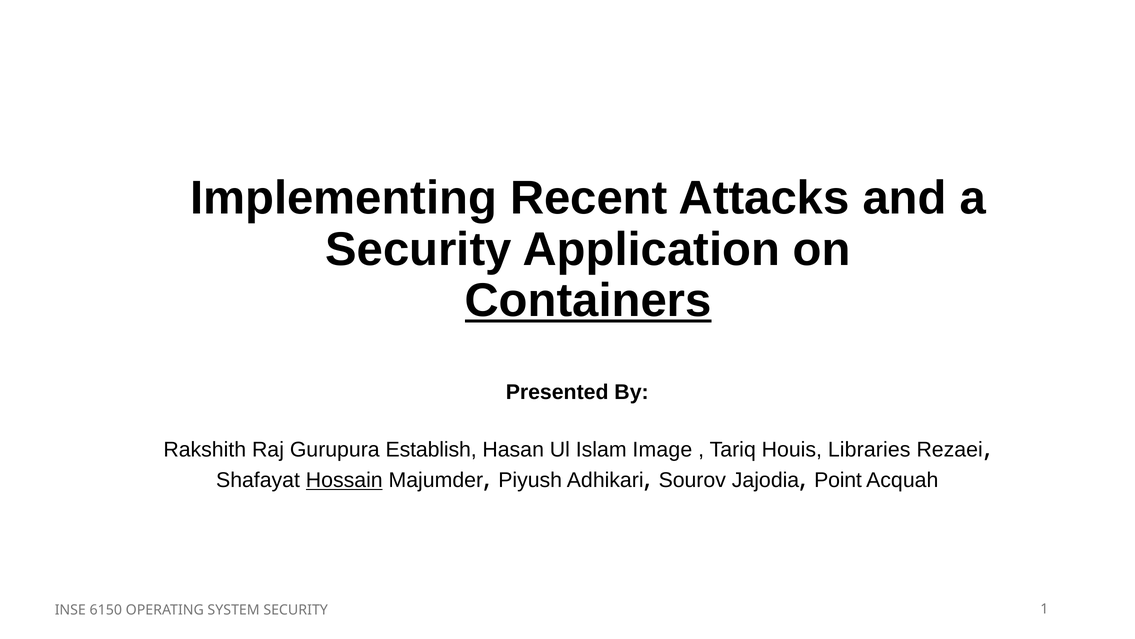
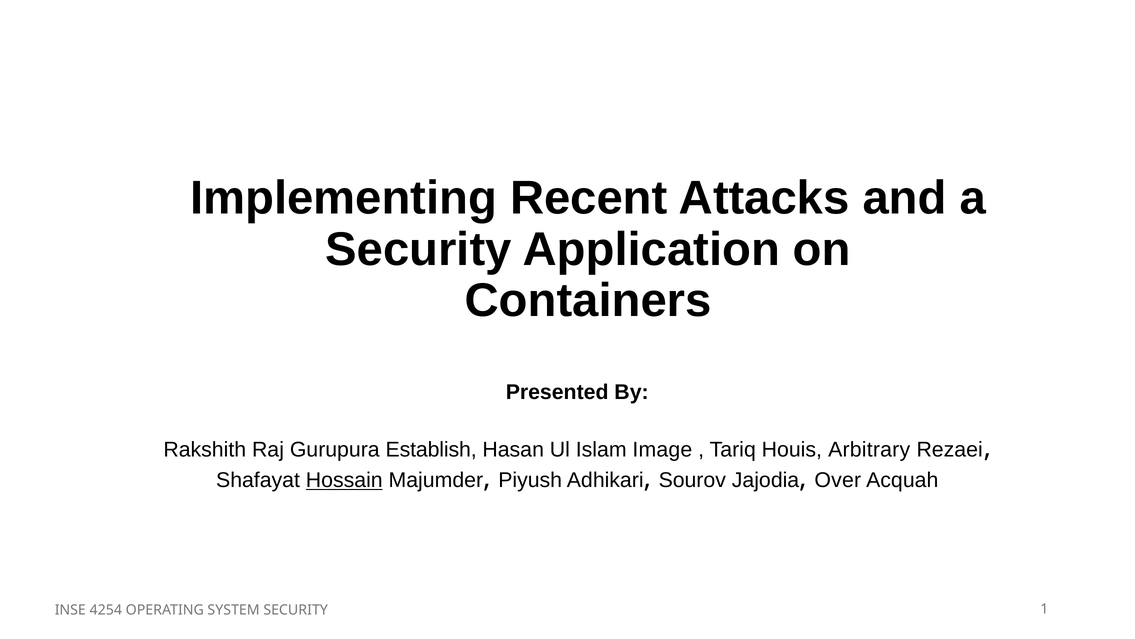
Containers underline: present -> none (588, 300)
Libraries: Libraries -> Arbitrary (869, 449)
Point: Point -> Over (838, 480)
6150: 6150 -> 4254 (106, 610)
